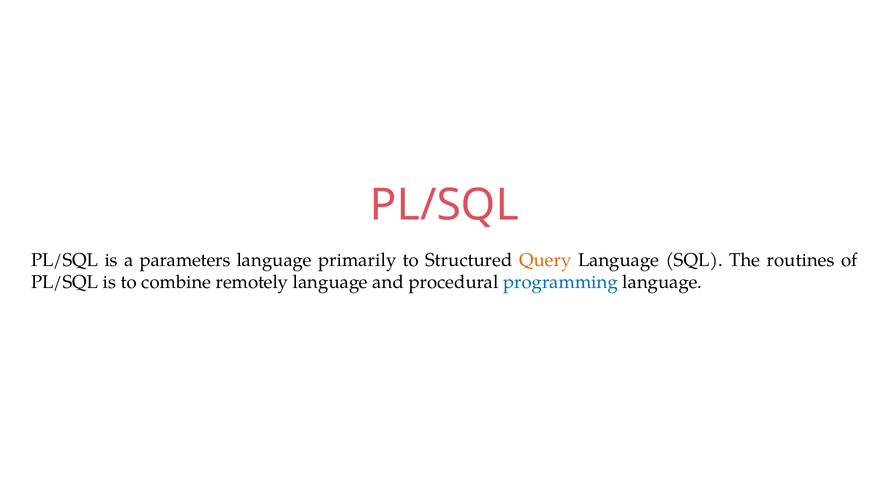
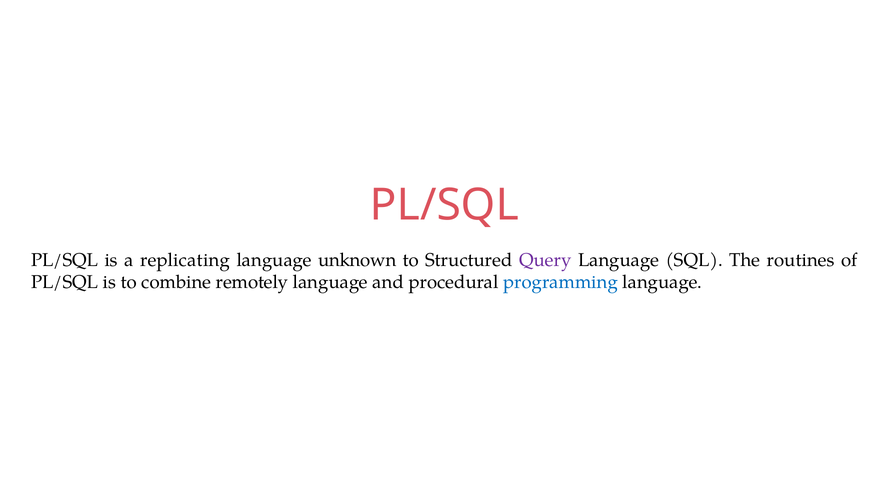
parameters: parameters -> replicating (185, 260)
primarily: primarily -> unknown (357, 260)
Query colour: orange -> purple (545, 260)
